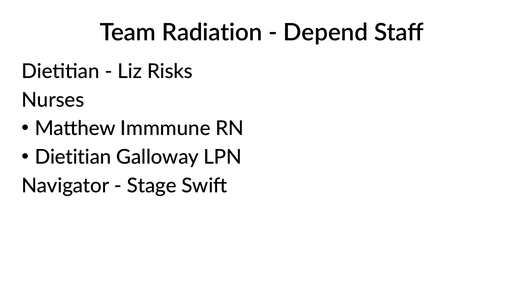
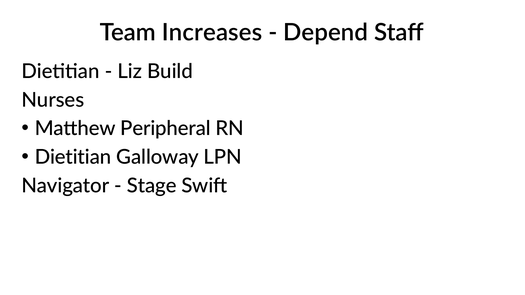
Radiation: Radiation -> Increases (212, 33)
Risks: Risks -> Build (170, 71)
Immmune: Immmune -> Peripheral (166, 129)
